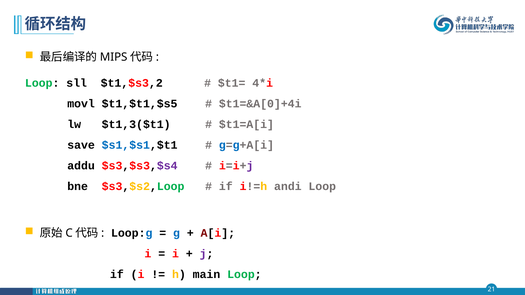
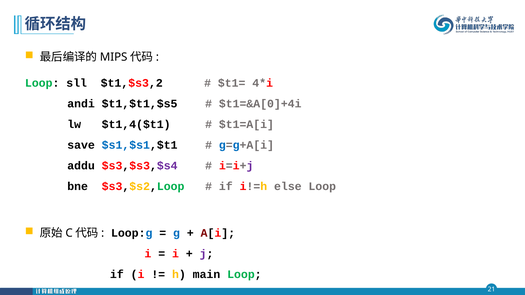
movl: movl -> andi (81, 104)
$t1,3($t1: $t1,3($t1 -> $t1,4($t1 (136, 125)
andi: andi -> else (288, 187)
